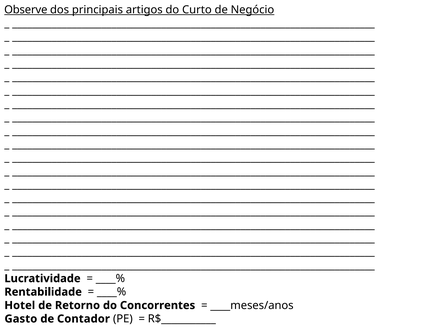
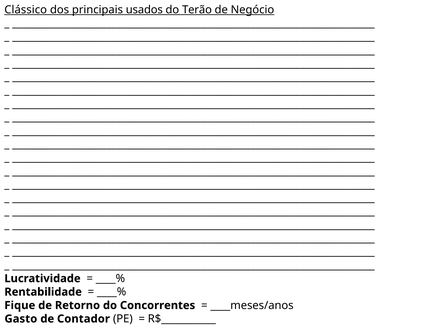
Observe: Observe -> Clássico (26, 10)
artigos: artigos -> usados (144, 10)
Curto: Curto -> Terão (197, 10)
Hotel: Hotel -> Fique (20, 305)
